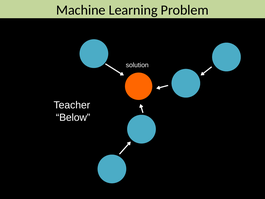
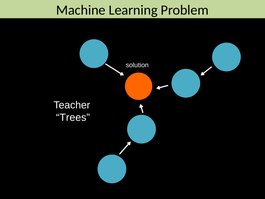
Below: Below -> Trees (73, 117)
